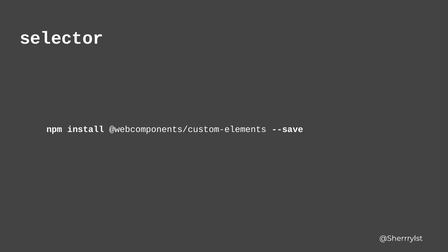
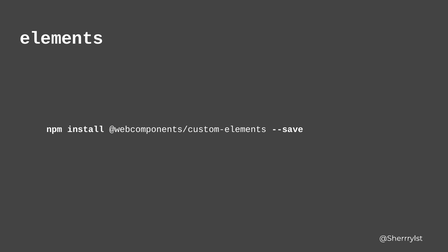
selector: selector -> elements (61, 38)
